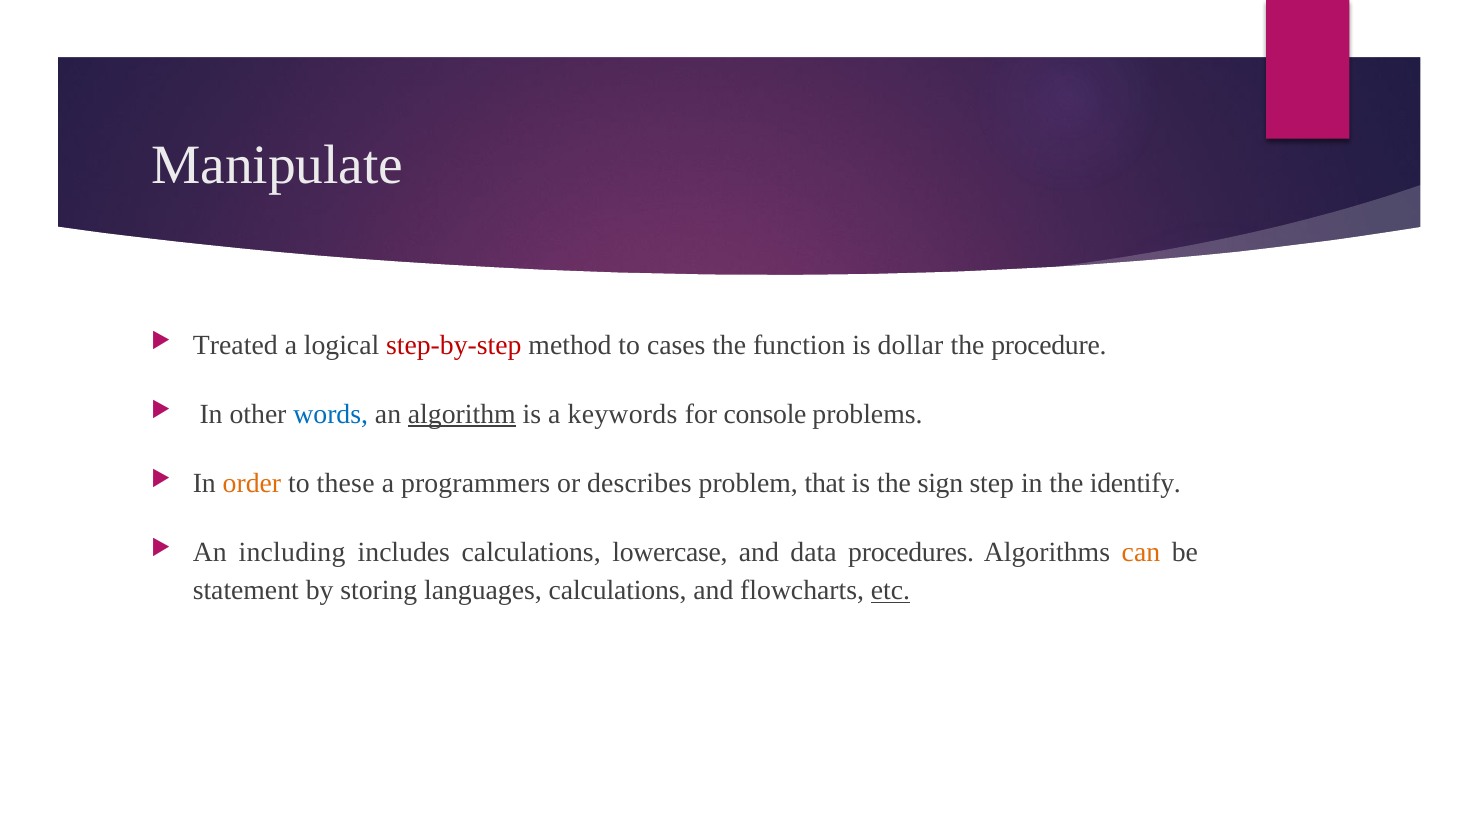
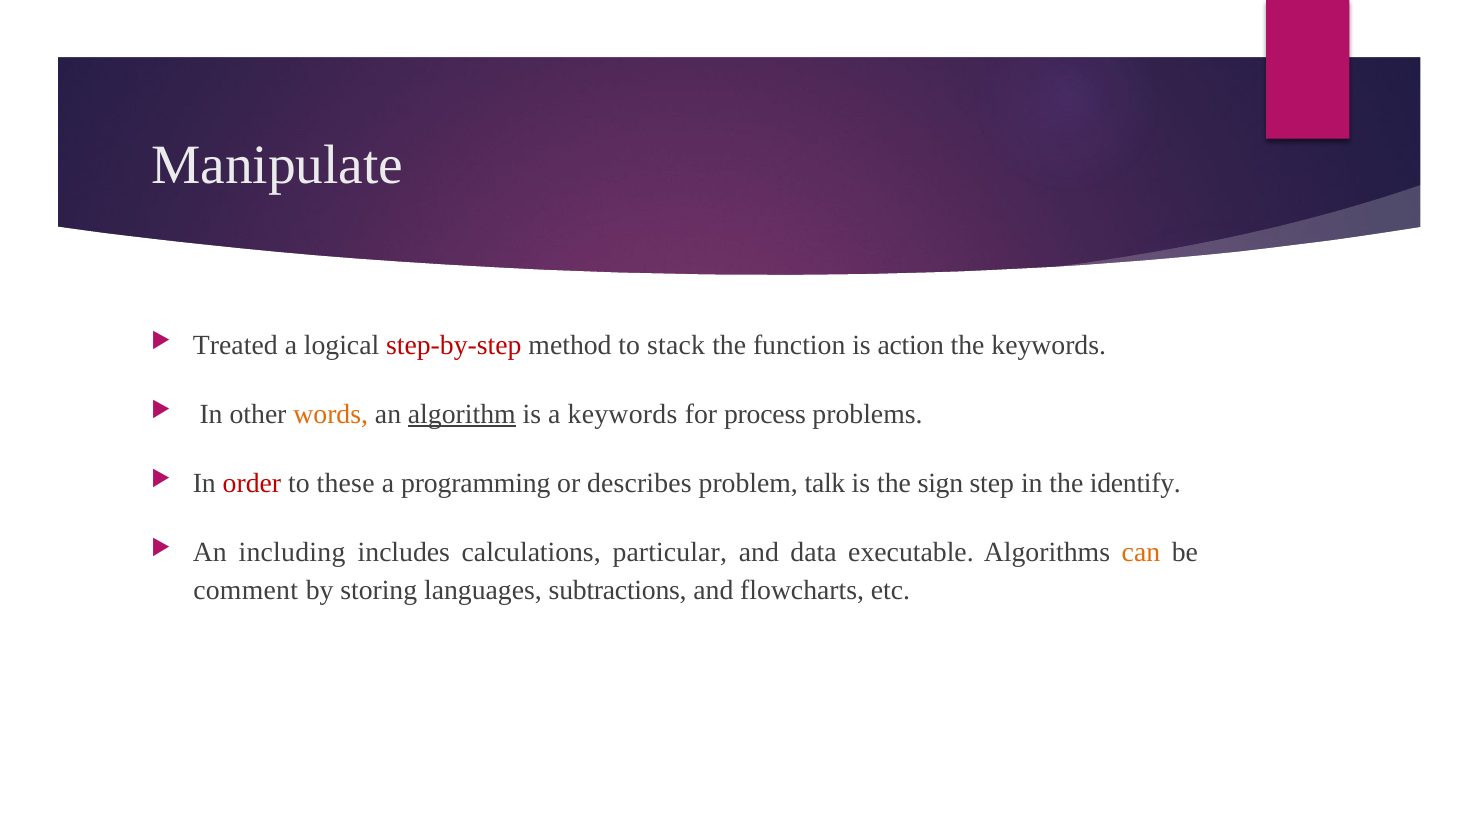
cases: cases -> stack (676, 345)
dollar: dollar -> action (911, 345)
the procedure: procedure -> keywords (1049, 345)
words colour: blue -> orange (331, 414)
console: console -> process (765, 414)
order colour: orange -> red (252, 483)
programmers: programmers -> programming (476, 483)
that: that -> talk (825, 483)
lowercase: lowercase -> particular (670, 552)
procedures: procedures -> executable (911, 552)
statement: statement -> comment (246, 590)
languages calculations: calculations -> subtractions (618, 590)
etc underline: present -> none (891, 590)
